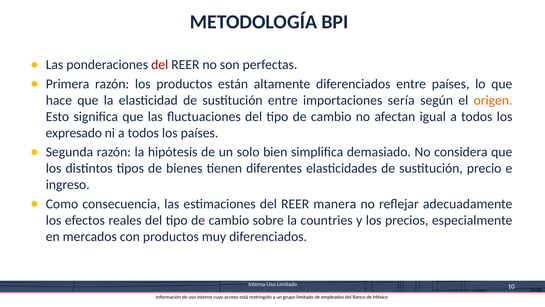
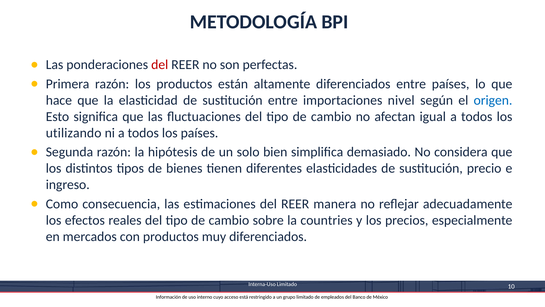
sería: sería -> nivel (401, 100)
origen colour: orange -> blue (493, 100)
expresado: expresado -> utilizando (74, 133)
